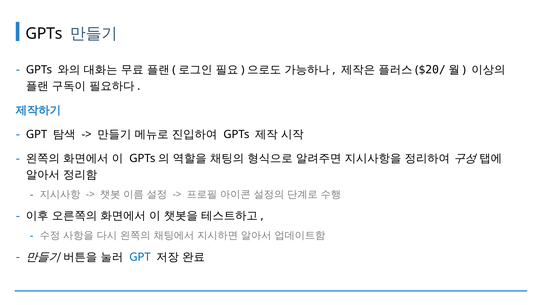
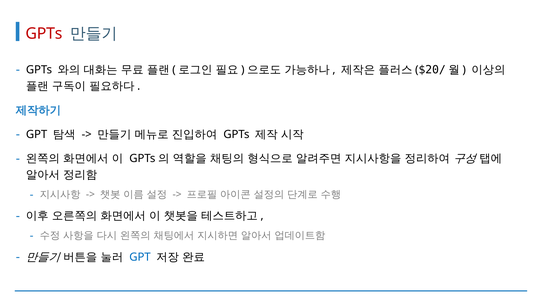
GPTs colour: black -> red (44, 34)
